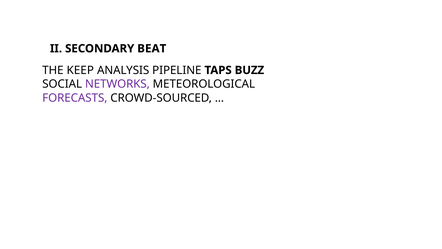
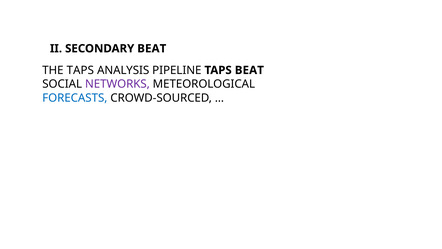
THE KEEP: KEEP -> TAPS (80, 70)
TAPS BUZZ: BUZZ -> BEAT (249, 70)
FORECASTS colour: purple -> blue (75, 98)
